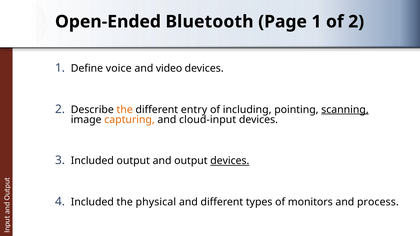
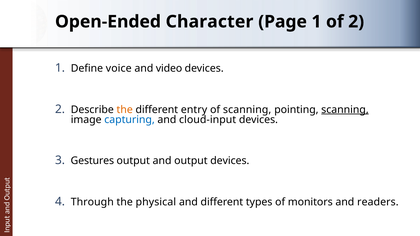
Bluetooth: Bluetooth -> Character (209, 22)
of including: including -> scanning (247, 110)
capturing colour: orange -> blue (130, 120)
Included: Included -> Gestures (92, 161)
devices underline: present -> none (230, 161)
Included: Included -> Through (92, 202)
process: process -> readers (378, 202)
